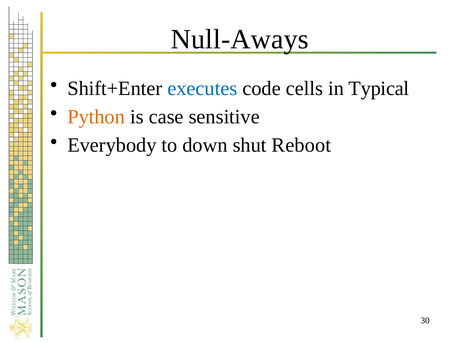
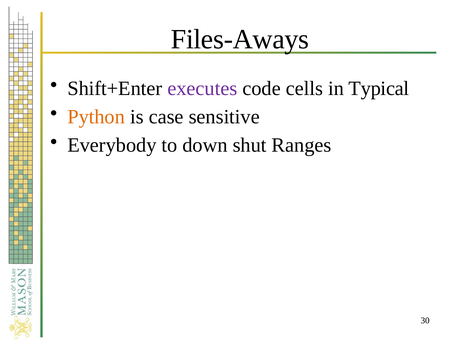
Null-Aways: Null-Aways -> Files-Aways (240, 39)
executes colour: blue -> purple (202, 88)
Reboot: Reboot -> Ranges (302, 145)
